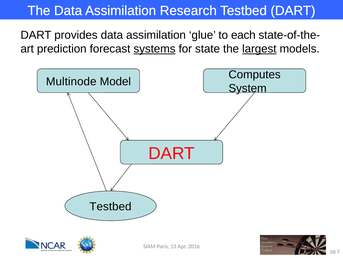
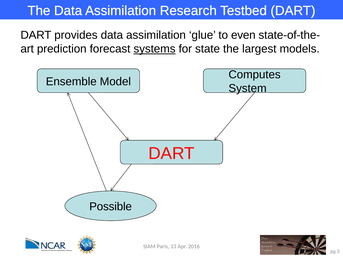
each: each -> even (243, 35)
largest underline: present -> none (259, 49)
Multinode: Multinode -> Ensemble (71, 81)
Testbed: Testbed -> Possible (111, 206)
